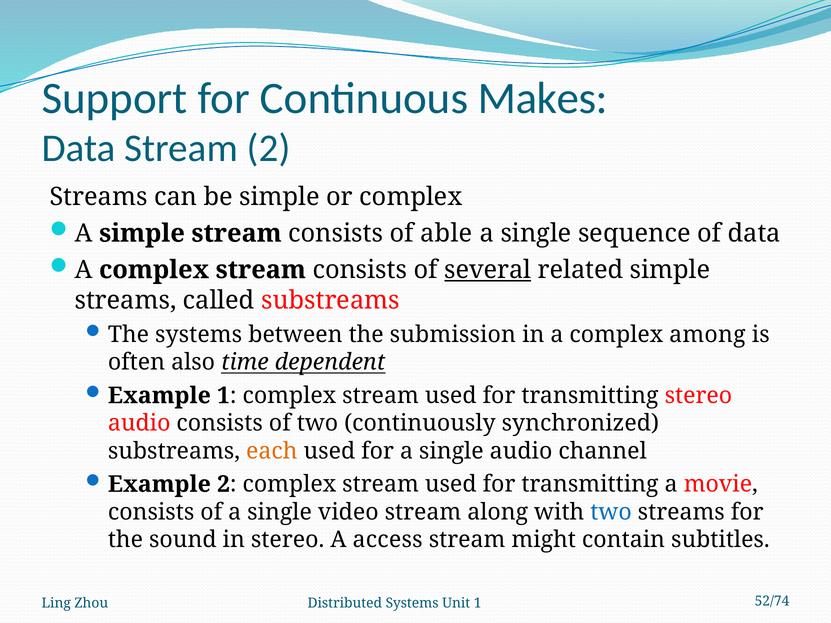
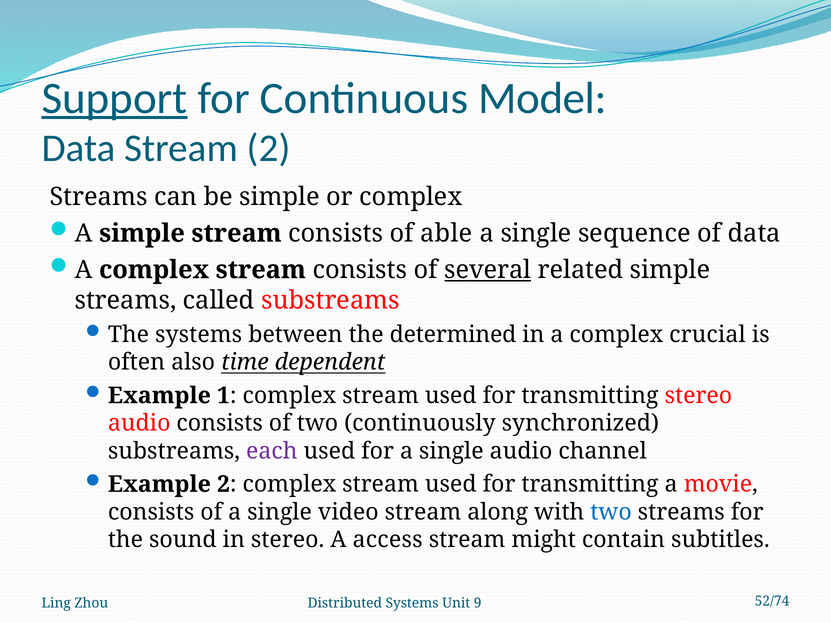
Support underline: none -> present (115, 98)
Makes: Makes -> Model (543, 98)
submission: submission -> determined (453, 335)
among: among -> crucial (707, 335)
each colour: orange -> purple (272, 451)
Unit 1: 1 -> 9 (478, 603)
